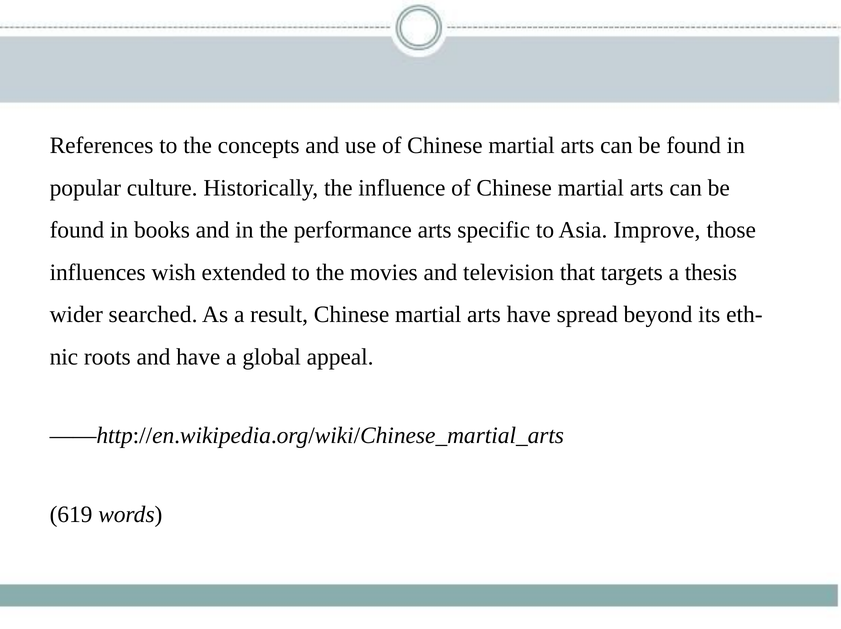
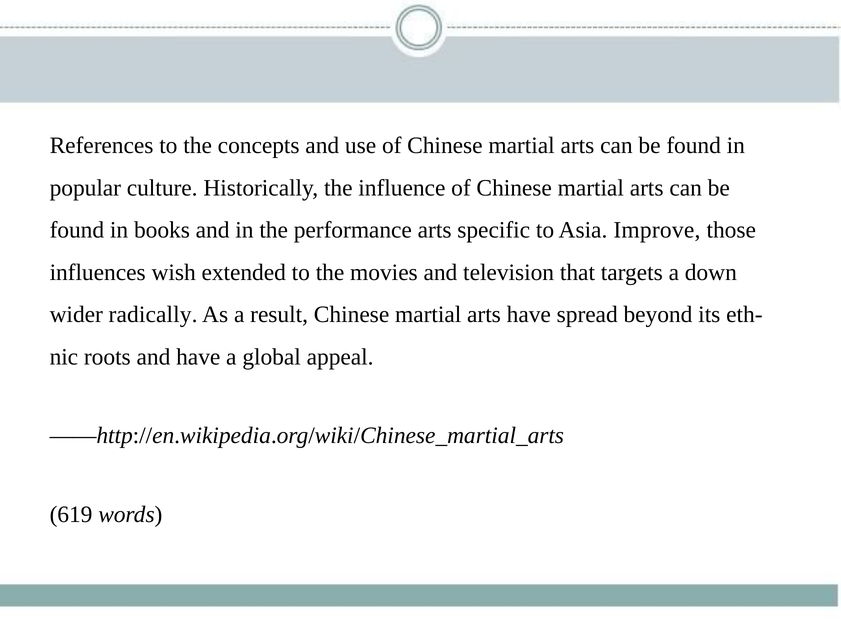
thesis: thesis -> down (711, 272)
searched: searched -> radically (153, 315)
